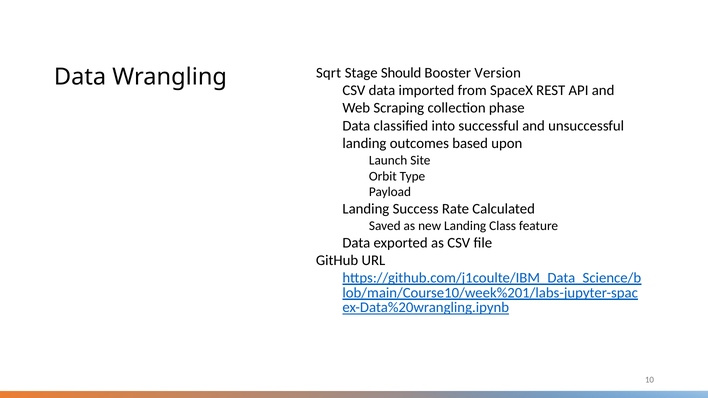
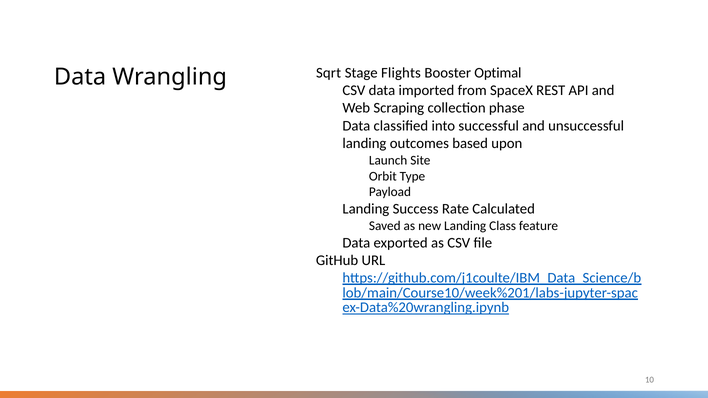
Should: Should -> Flights (401, 73)
Version: Version -> Optimal (498, 73)
